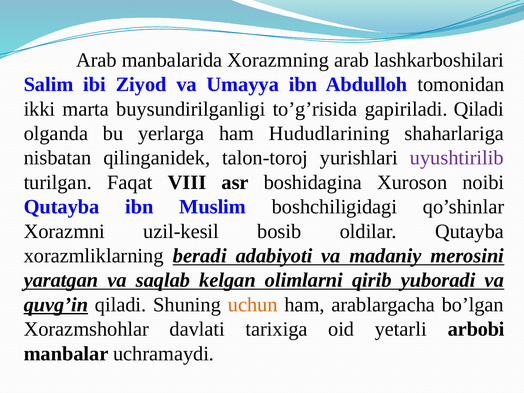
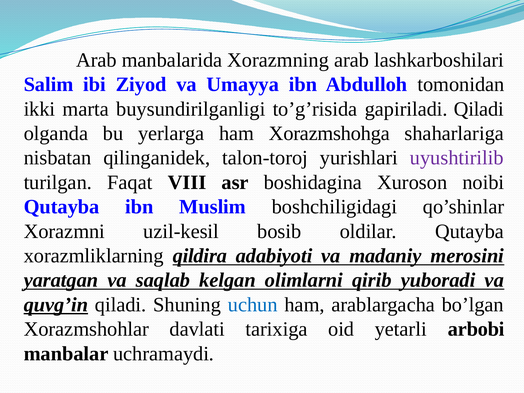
Hududlarining: Hududlarining -> Xorazmshohga (329, 133)
beradi: beradi -> qildira (200, 256)
uchun colour: orange -> blue (253, 305)
